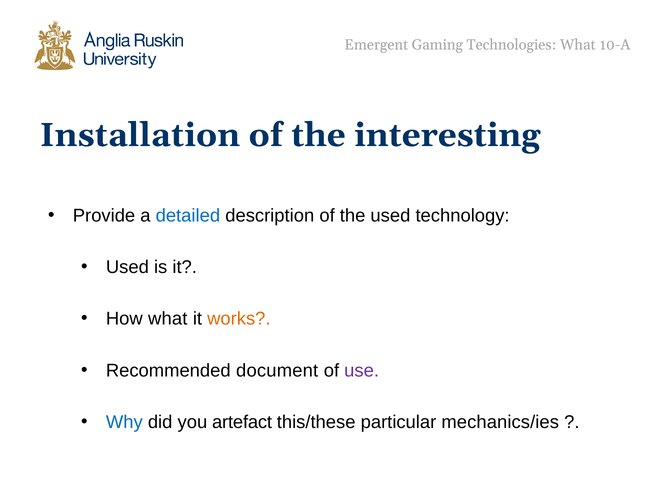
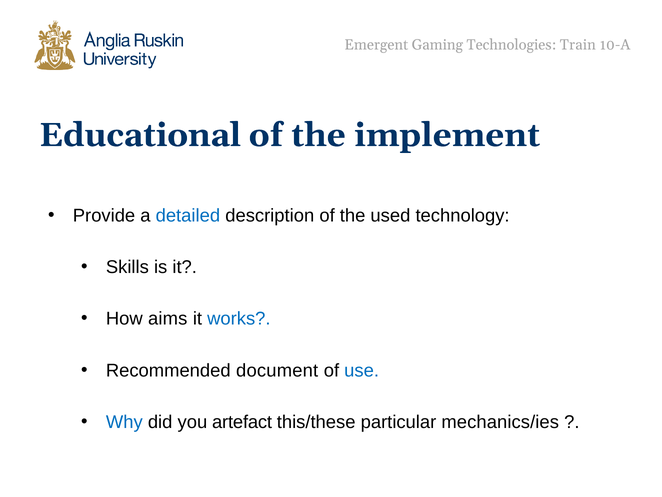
Technologies What: What -> Train (578, 45)
Installation: Installation -> Educational (140, 135)
interesting: interesting -> implement (447, 135)
Used: Used -> Skills (127, 267)
How what: what -> aims (168, 319)
works colour: orange -> blue (239, 319)
use colour: purple -> blue (362, 370)
